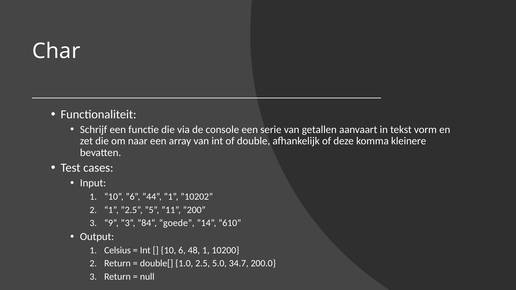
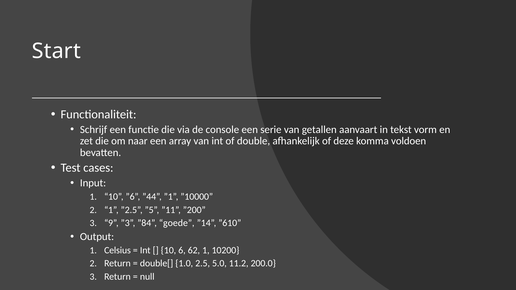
Char: Char -> Start (56, 51)
kleinere: kleinere -> voldoen (409, 141)
”10202: ”10202 -> ”10000 (197, 197)
48: 48 -> 62 (194, 251)
34.7: 34.7 -> 11.2 (239, 264)
